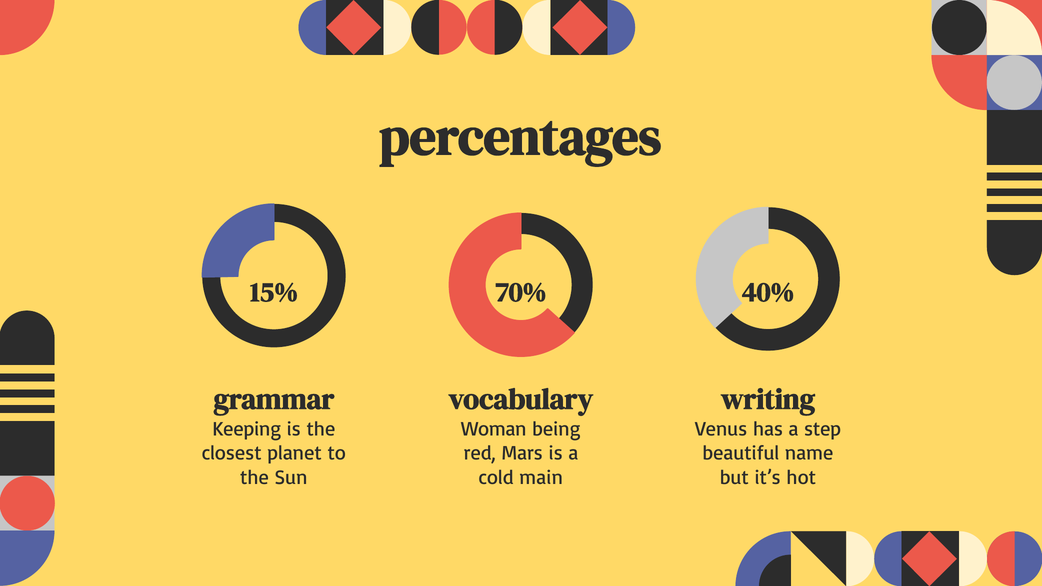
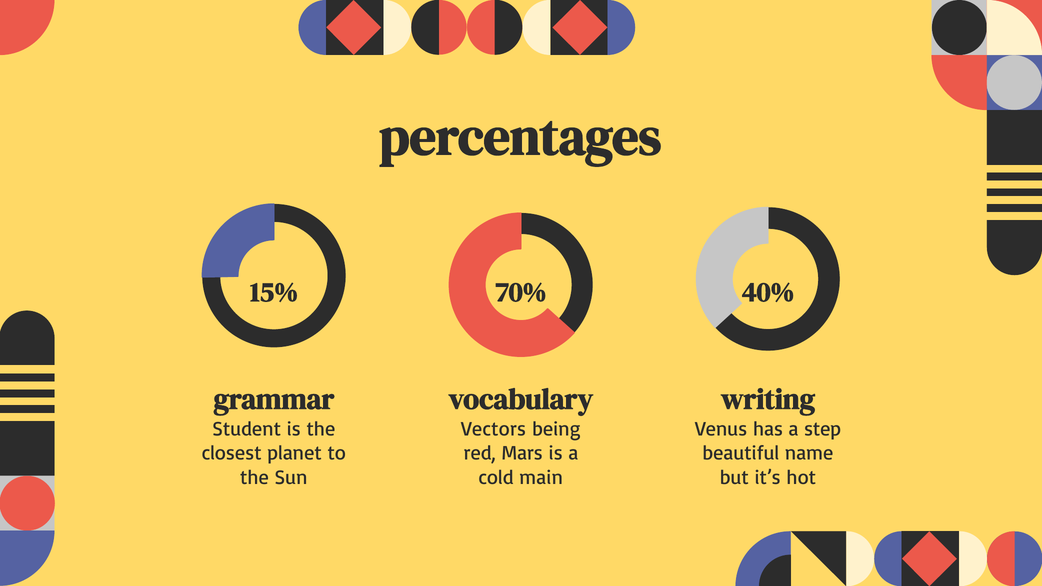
Keeping: Keeping -> Student (247, 429)
Woman: Woman -> Vectors (494, 429)
